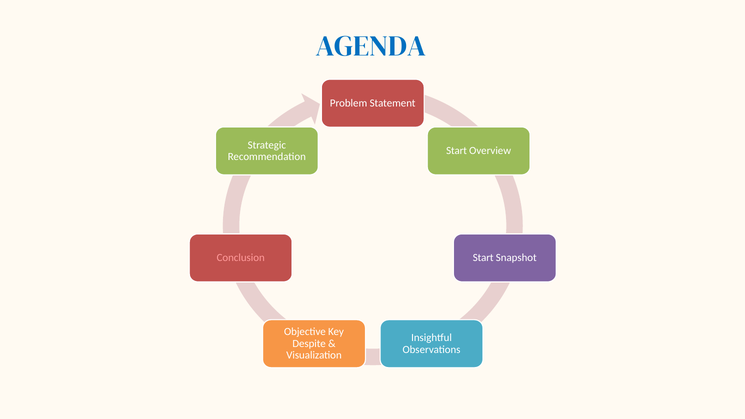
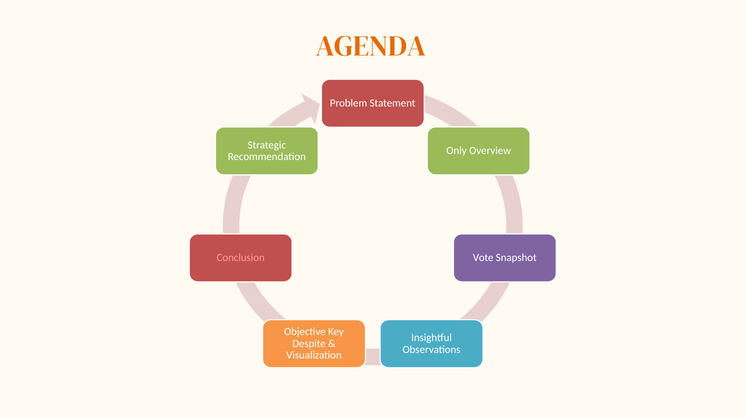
AGENDA colour: blue -> orange (371, 46)
Start: Start -> Only (457, 151)
Start: Start -> Vote (483, 258)
